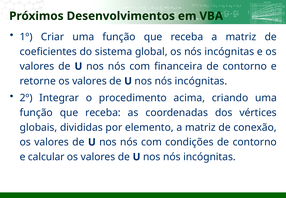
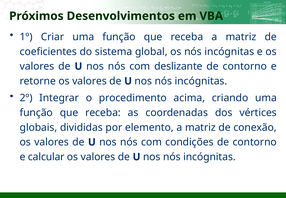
financeira: financeira -> deslizante (178, 66)
